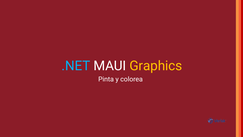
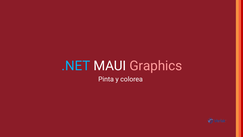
Graphics colour: yellow -> pink (156, 66)
